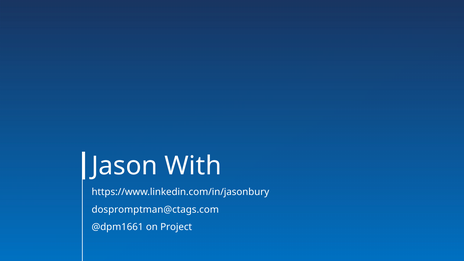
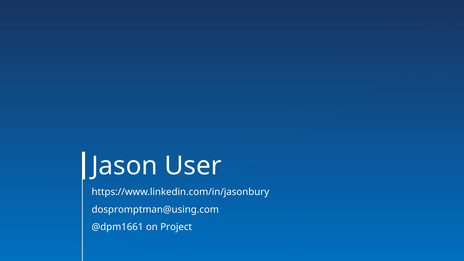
With: With -> User (193, 166)
dospromptman@ctags.com: dospromptman@ctags.com -> dospromptman@using.com (155, 210)
